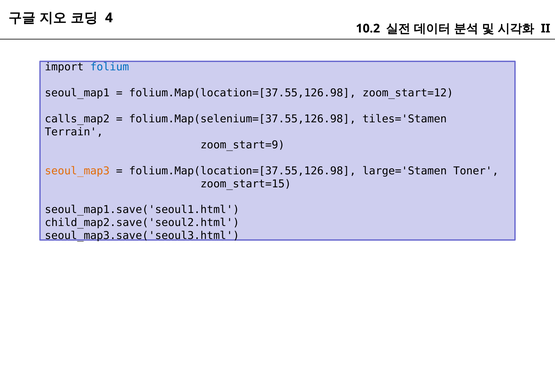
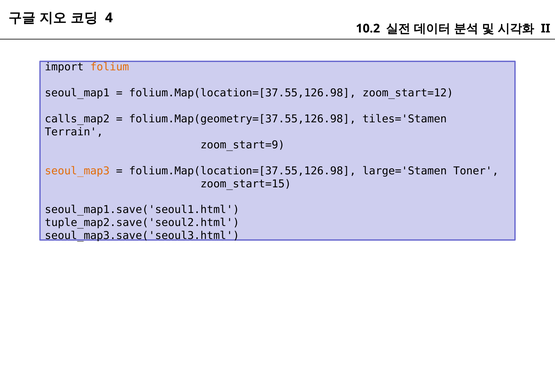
folium colour: blue -> orange (110, 67)
folium.Map(selenium=[37.55,126.98: folium.Map(selenium=[37.55,126.98 -> folium.Map(geometry=[37.55,126.98 (243, 119)
child_map2.save('seoul2.html: child_map2.save('seoul2.html -> tuple_map2.save('seoul2.html (142, 222)
